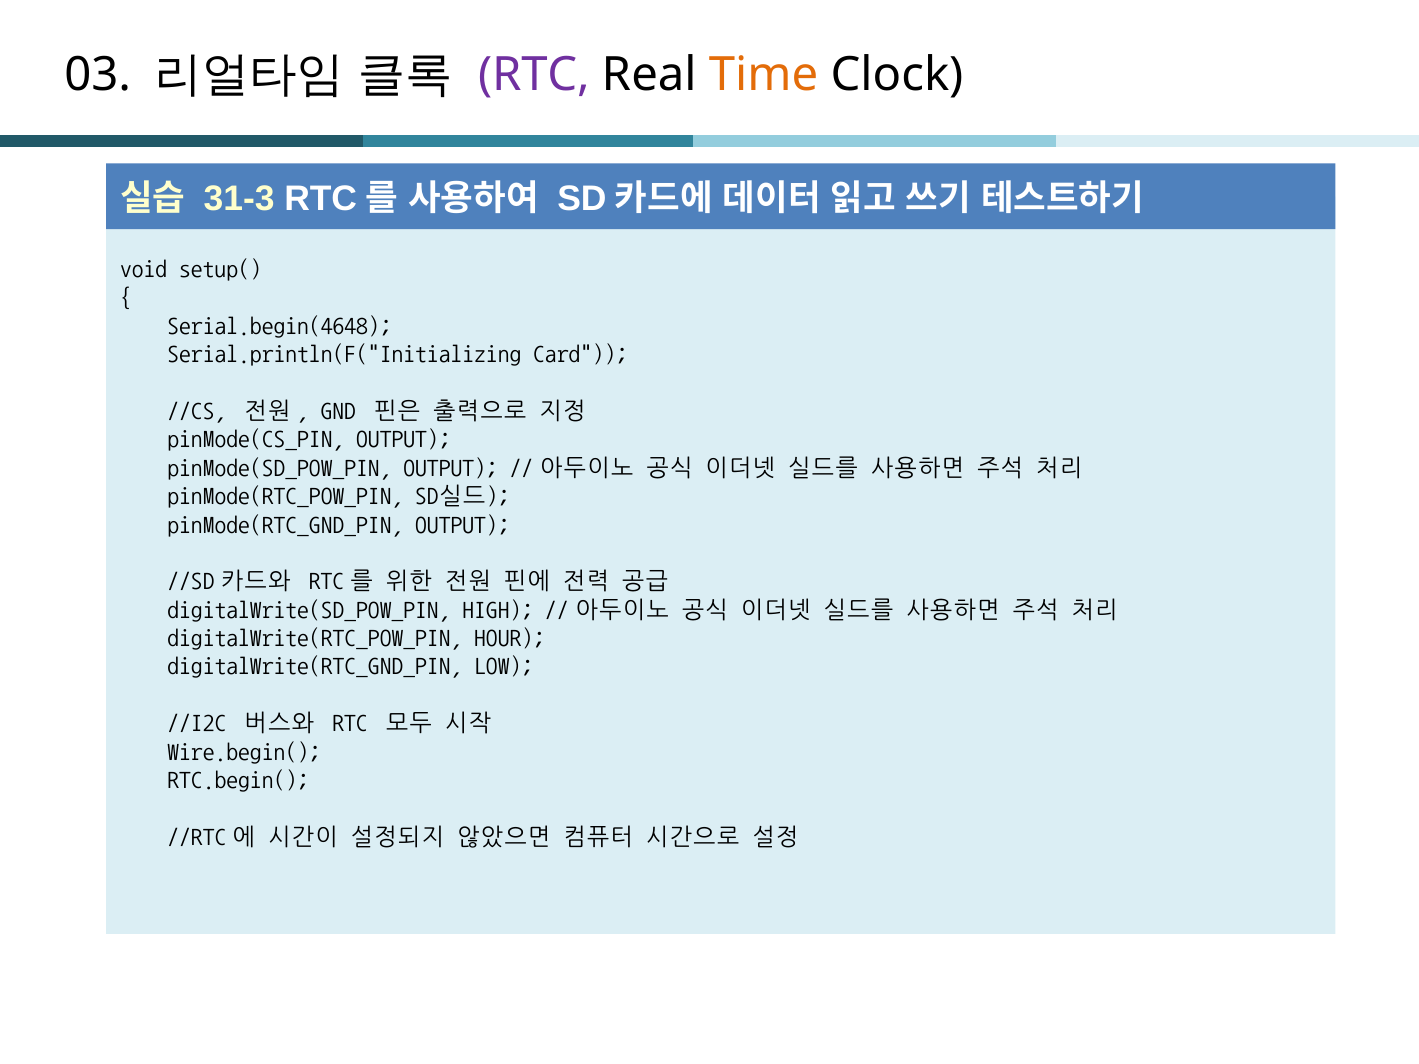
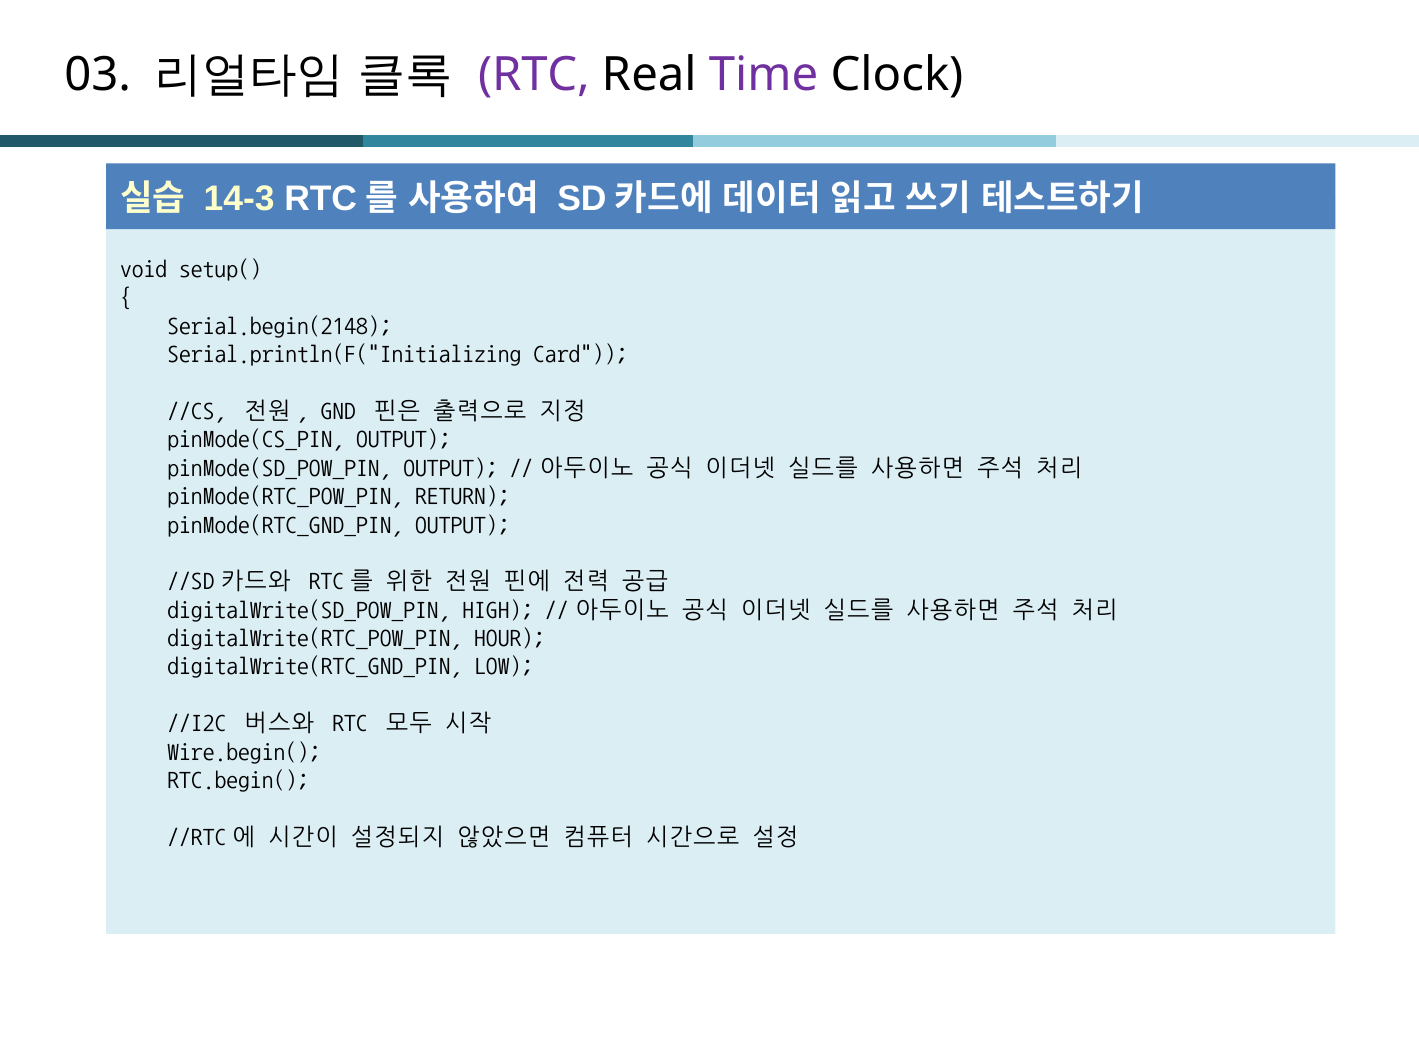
Time colour: orange -> purple (764, 74)
31-3: 31-3 -> 14-3 (239, 199)
Serial.begin(4648: Serial.begin(4648 -> Serial.begin(2148 (279, 326)
SD실드: SD실드 -> RETURN (462, 496)
